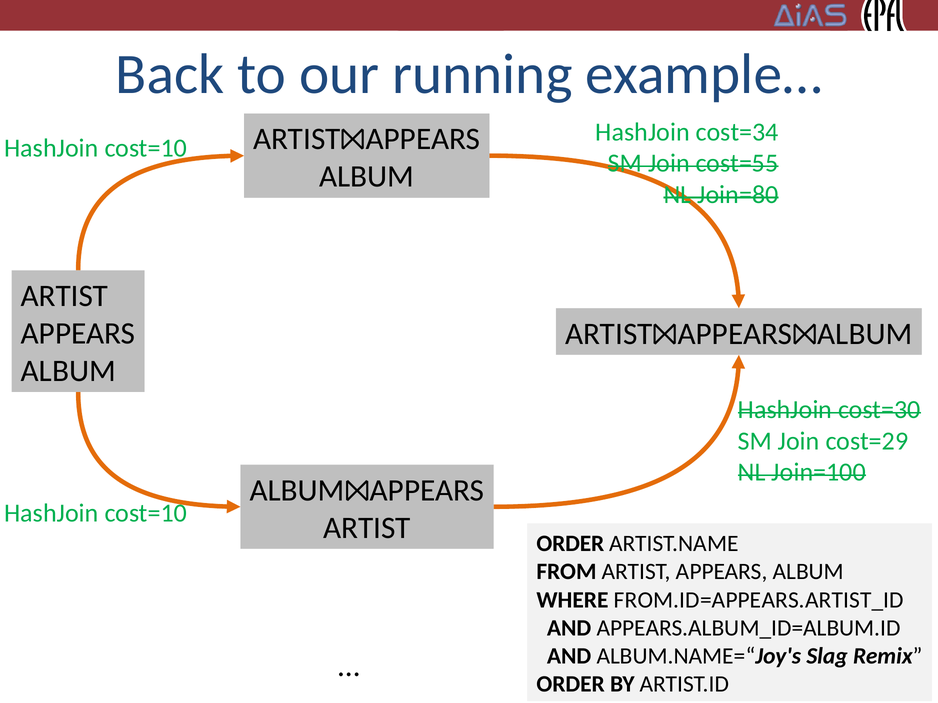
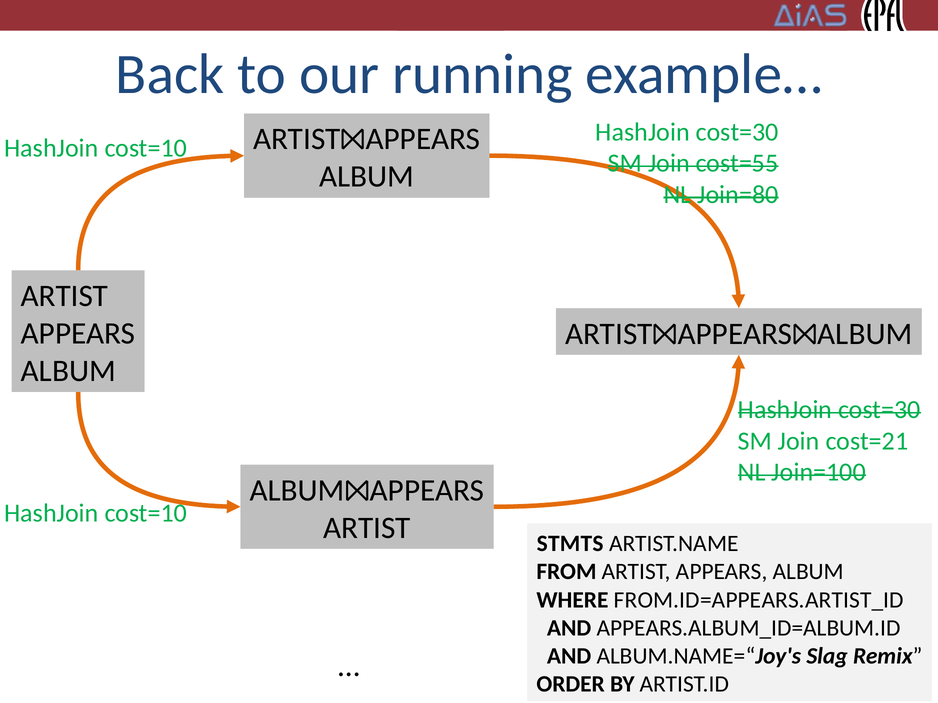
cost=34: cost=34 -> cost=30 (737, 132)
cost=29: cost=29 -> cost=21 (867, 441)
ORDER: ORDER -> STMTS (570, 544)
